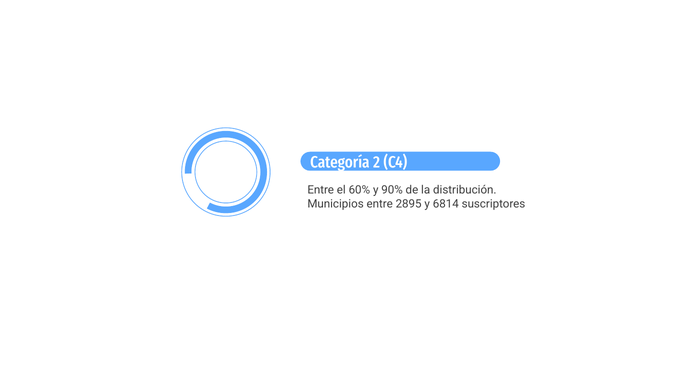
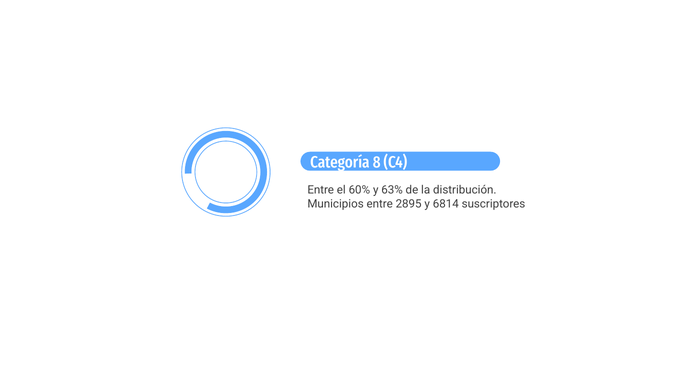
2: 2 -> 8 (377, 163)
90%: 90% -> 63% (392, 190)
